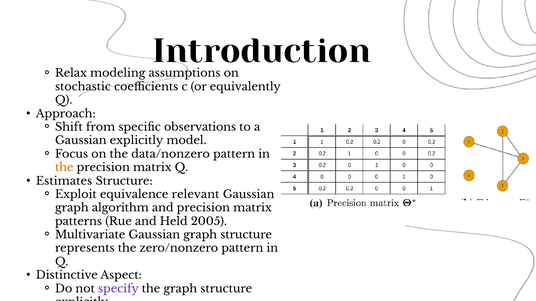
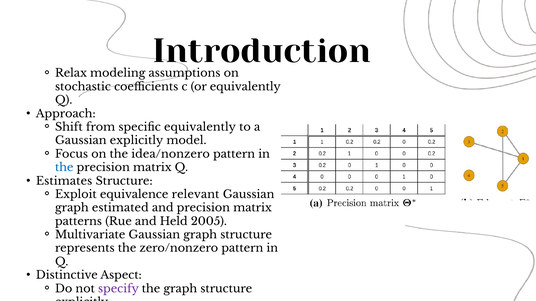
specific observations: observations -> equivalently (200, 127)
data/nonzero: data/nonzero -> idea/nonzero (171, 154)
the colour: orange -> blue (64, 168)
algorithm: algorithm -> estimated (120, 208)
